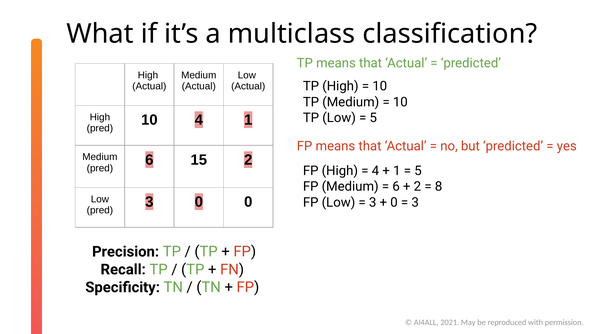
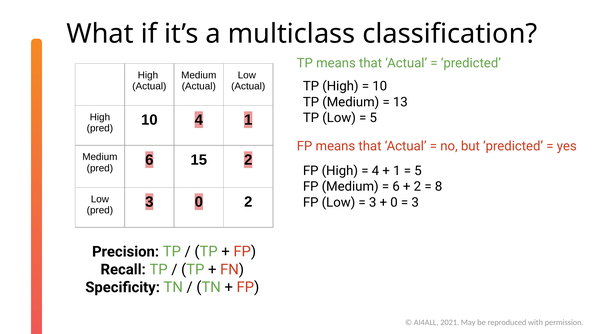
10: 10 -> 13 (400, 102)
0 0: 0 -> 2 (248, 202)
